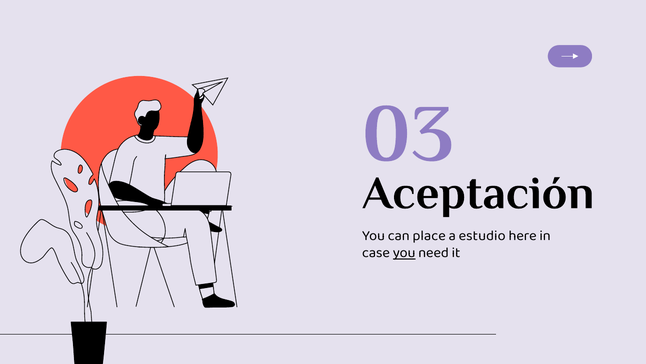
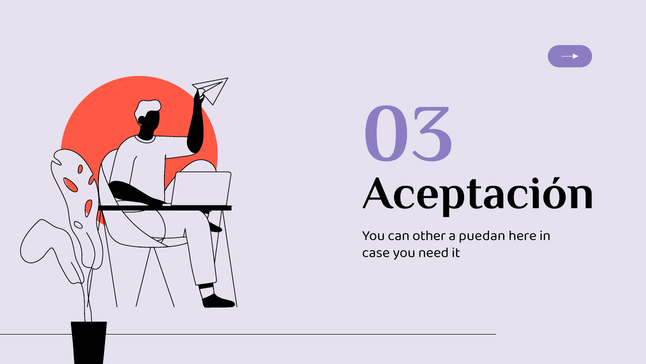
place: place -> other (429, 235)
estudio: estudio -> puedan (482, 235)
you underline: present -> none (404, 252)
